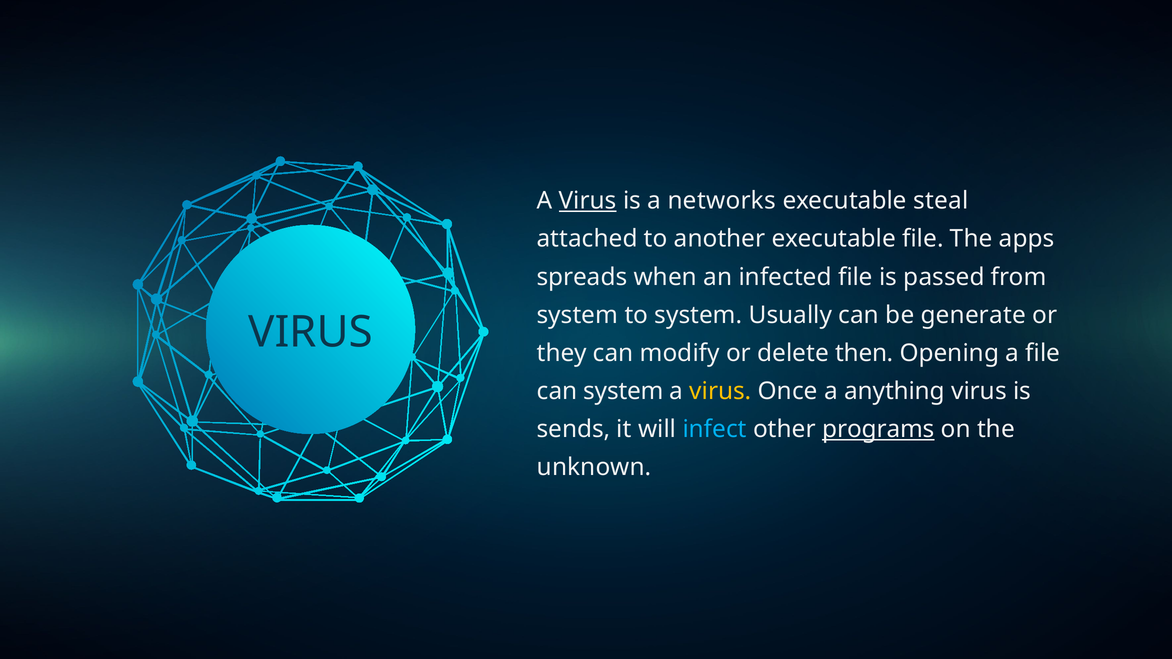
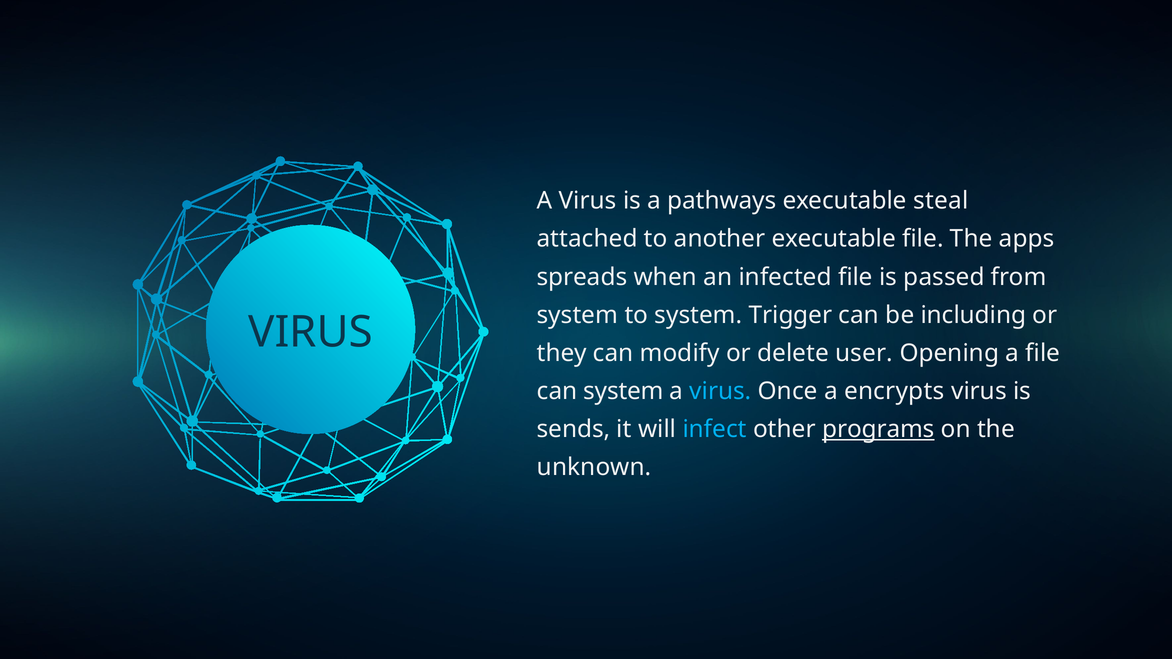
Virus underline: present -> none (588, 201)
networks: networks -> pathways (722, 201)
Usually: Usually -> Trigger (790, 315)
generate: generate -> including (973, 315)
then: then -> user (864, 353)
virus colour: yellow -> light blue (720, 391)
anything: anything -> encrypts (894, 391)
